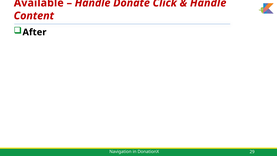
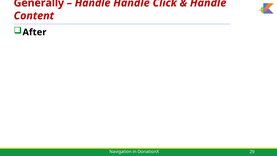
Available: Available -> Generally (39, 3)
Handle Donate: Donate -> Handle (131, 3)
